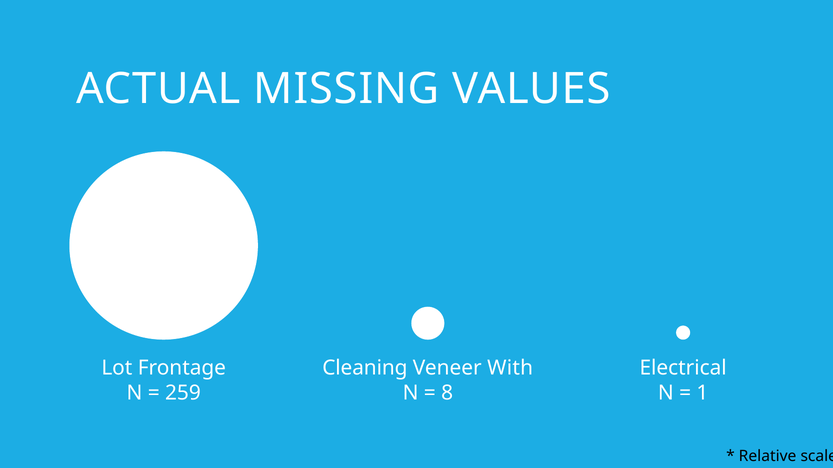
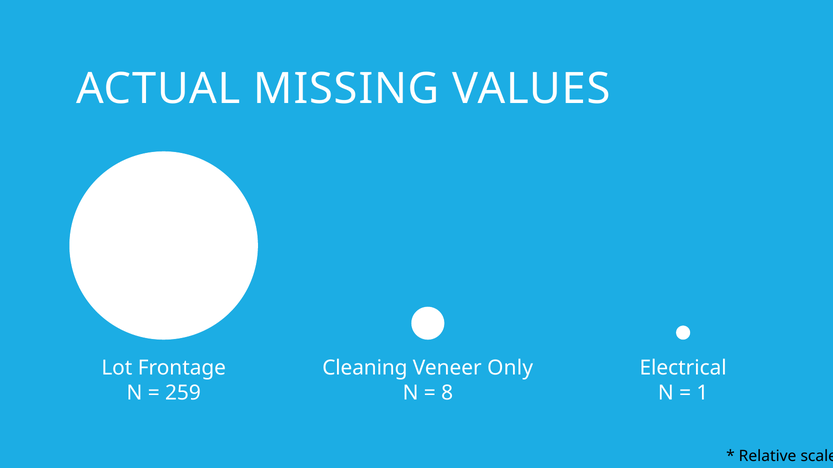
With: With -> Only (510, 368)
